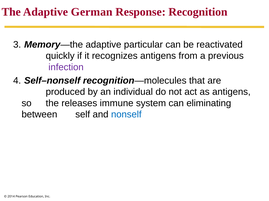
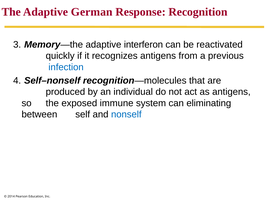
particular: particular -> interferon (143, 45)
infection colour: purple -> blue (66, 67)
releases: releases -> exposed (79, 104)
